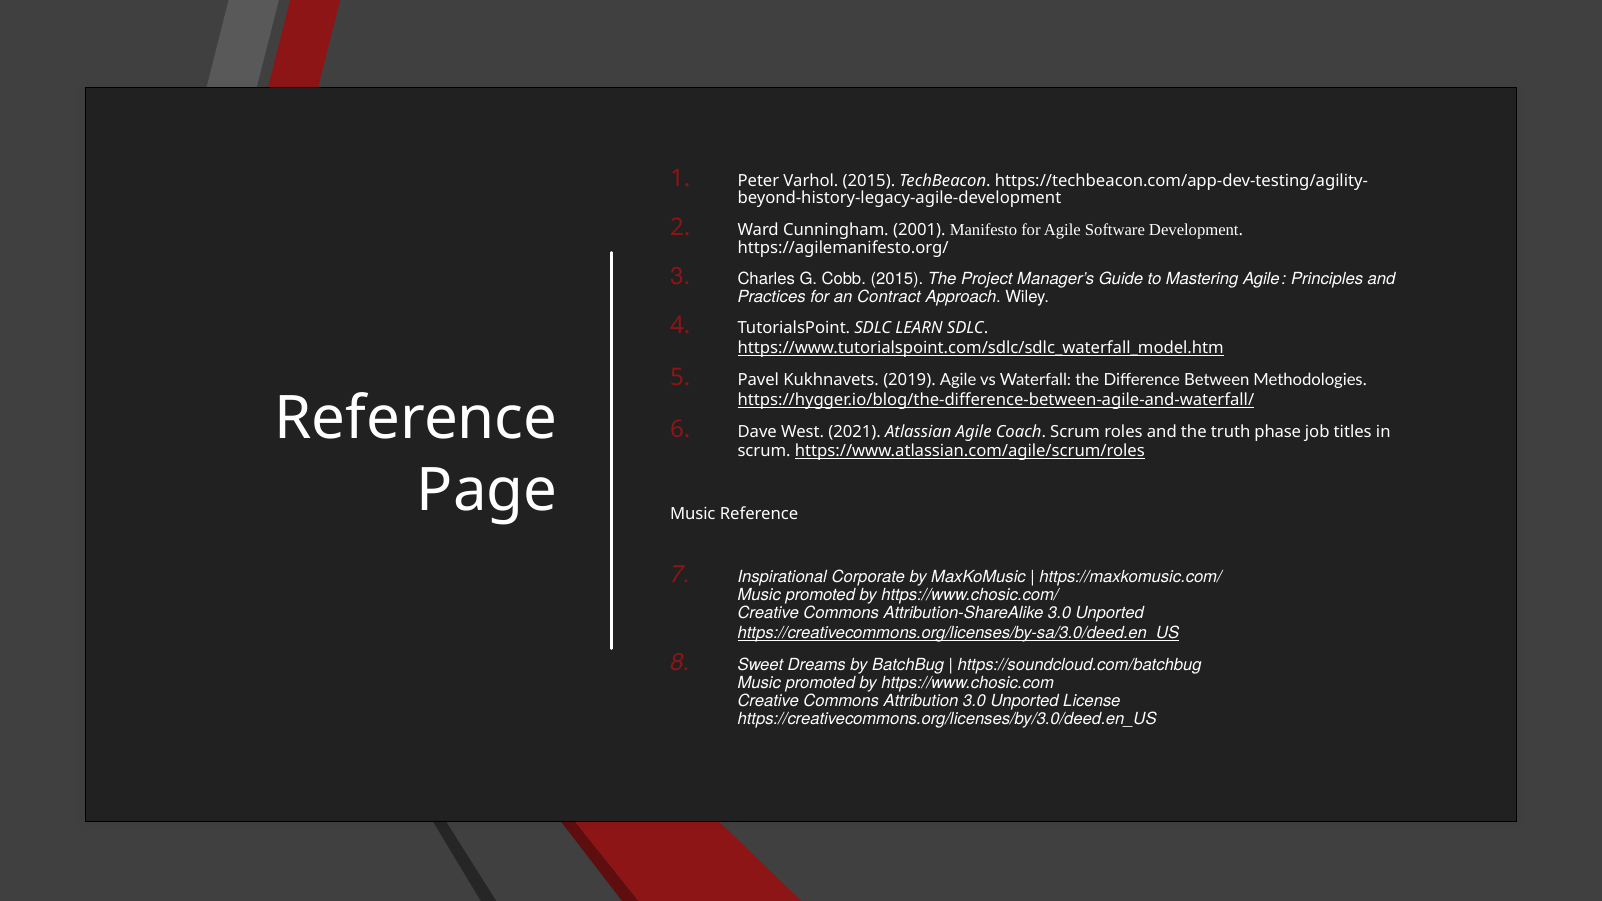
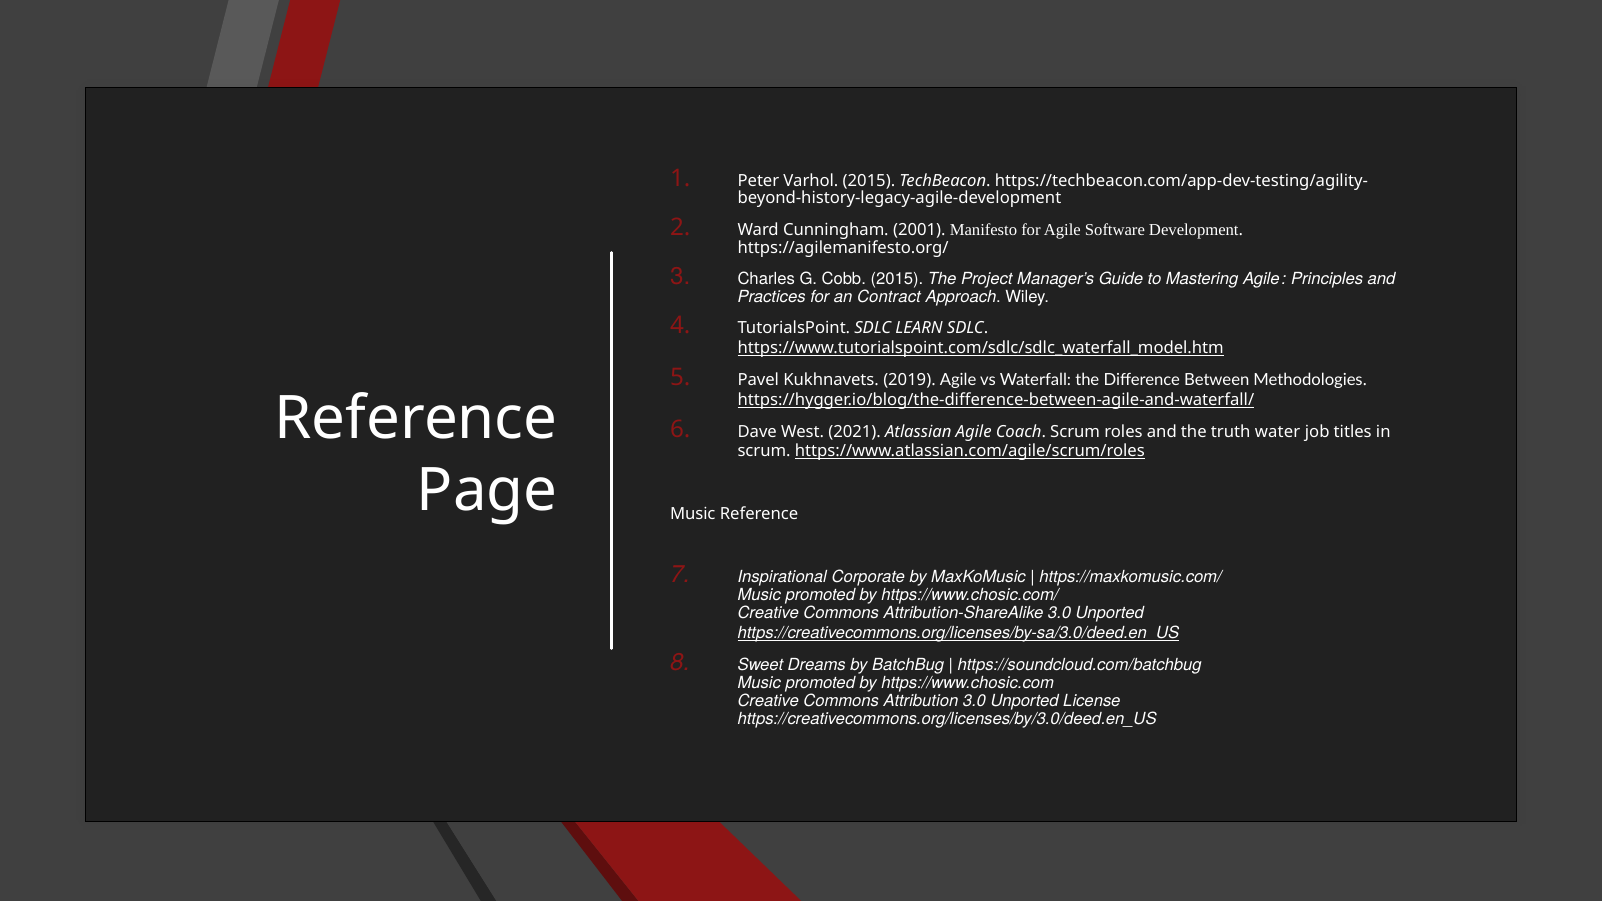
phase: phase -> water (1278, 432)
